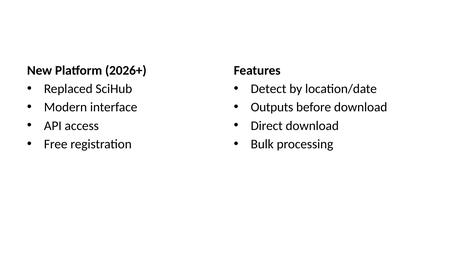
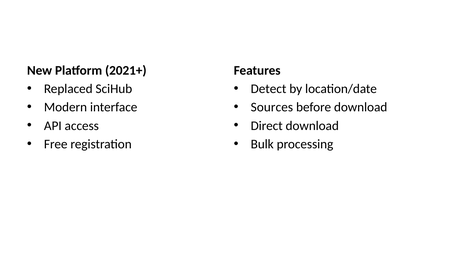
2026+: 2026+ -> 2021+ (126, 70)
Outputs: Outputs -> Sources (272, 107)
